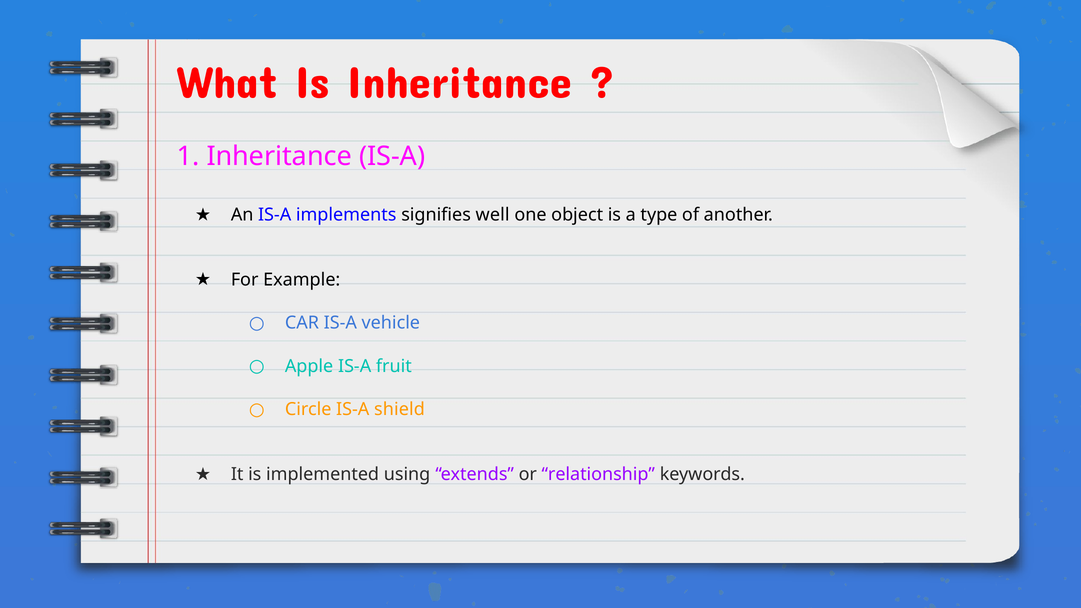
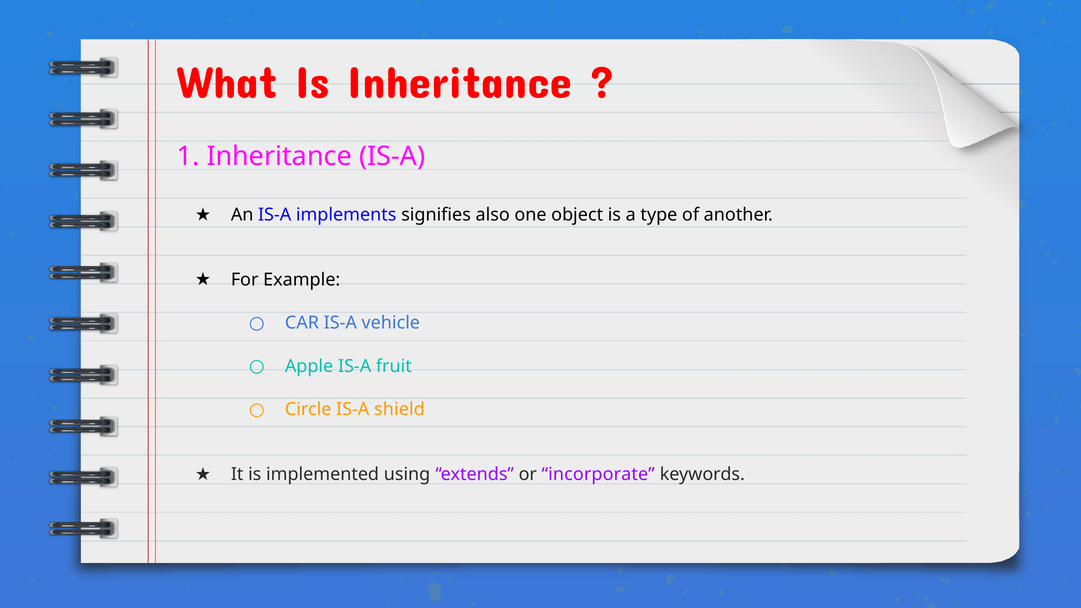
well: well -> also (493, 215)
relationship: relationship -> incorporate (598, 474)
